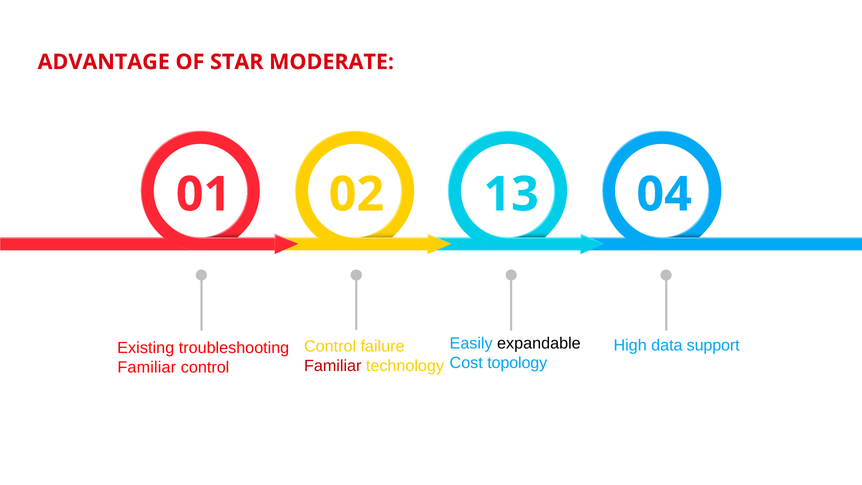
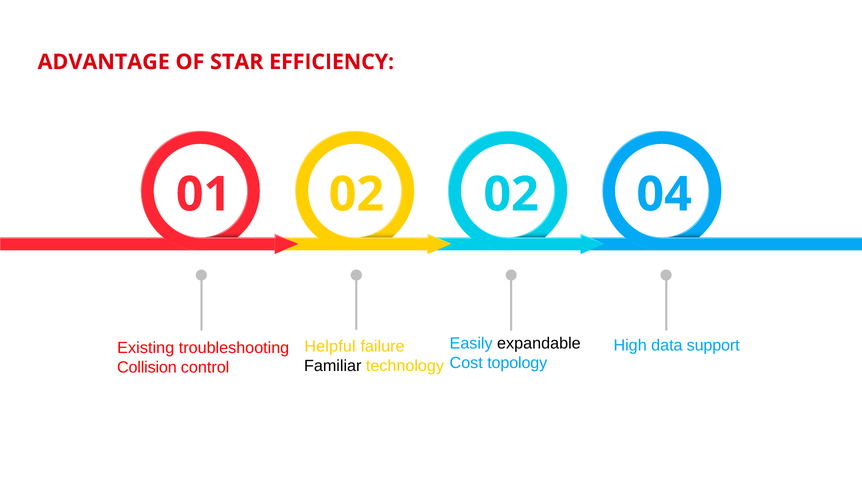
MODERATE: MODERATE -> EFFICIENCY (332, 62)
02 13: 13 -> 02 (511, 194)
Control: Control -> Helpful (330, 346)
Familiar colour: red -> black (333, 366)
Familiar: Familiar -> Collision (147, 367)
